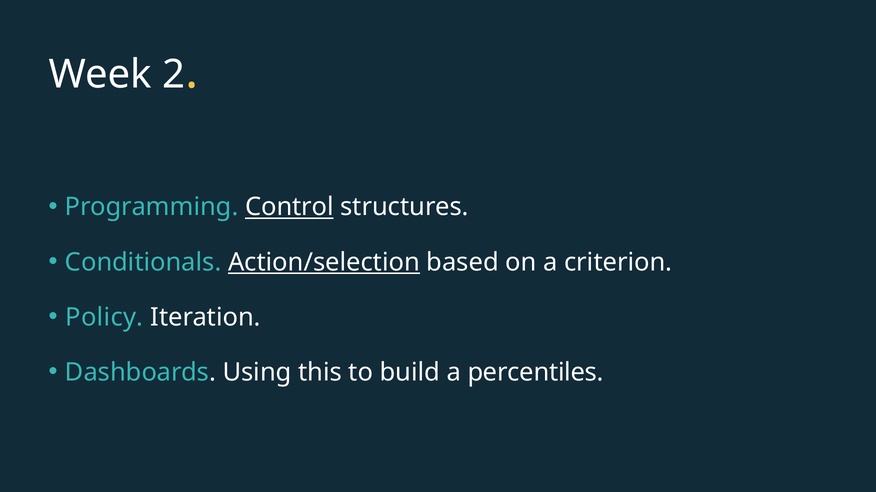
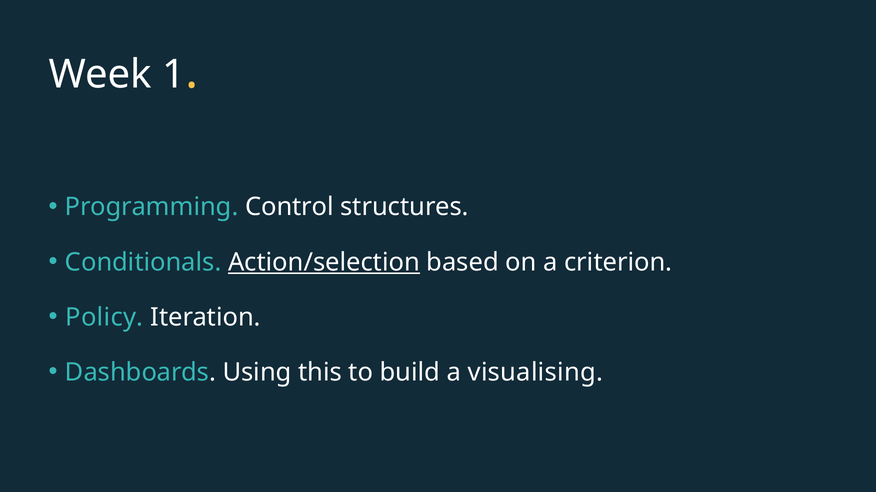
2: 2 -> 1 (174, 75)
Control underline: present -> none (289, 207)
percentiles: percentiles -> visualising (535, 373)
